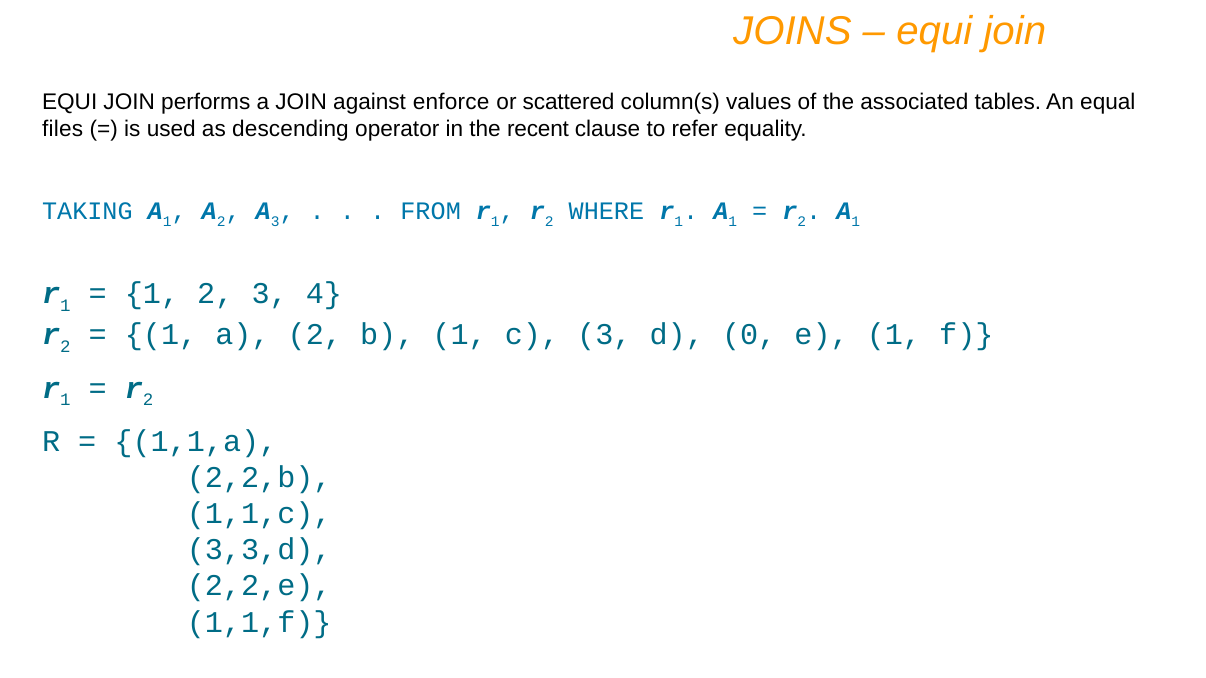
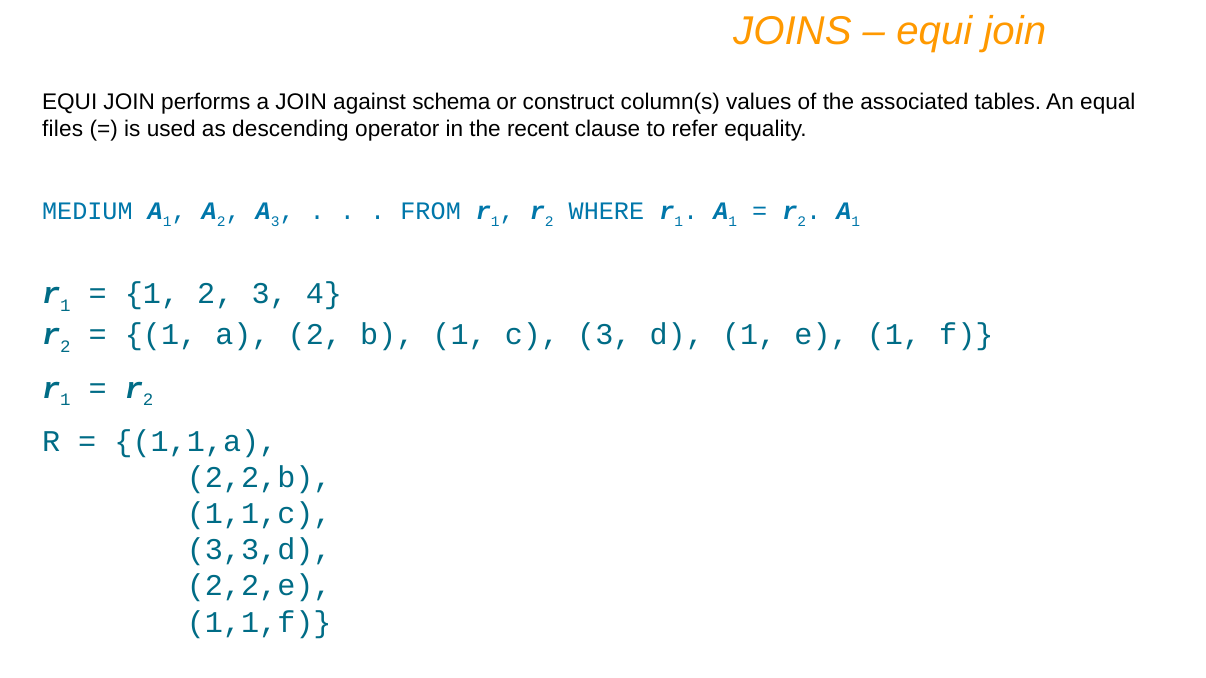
enforce: enforce -> schema (451, 102)
scattered: scattered -> construct (569, 102)
TAKING: TAKING -> MEDIUM (87, 212)
d 0: 0 -> 1 (749, 335)
